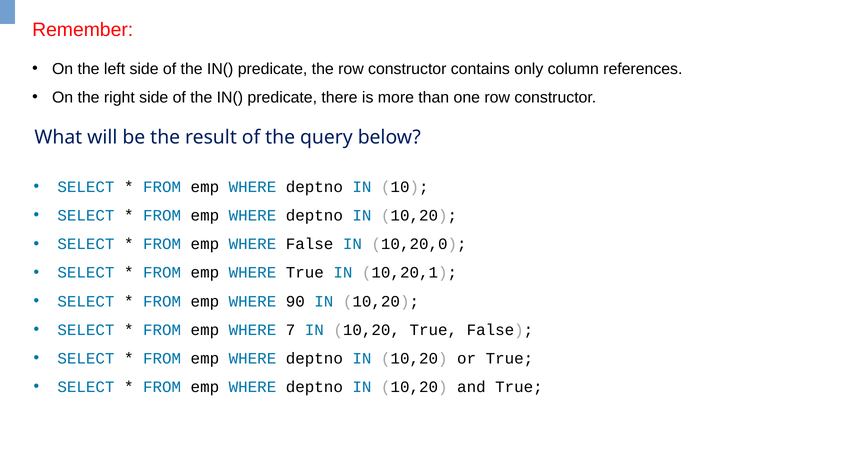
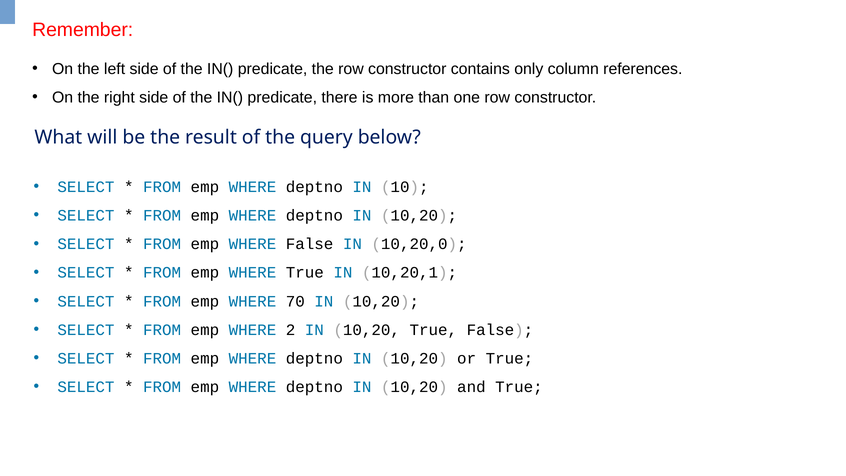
90: 90 -> 70 (295, 301)
7: 7 -> 2 (291, 330)
